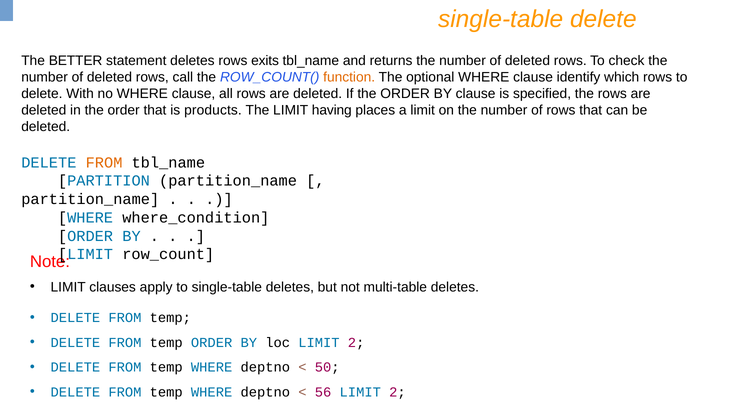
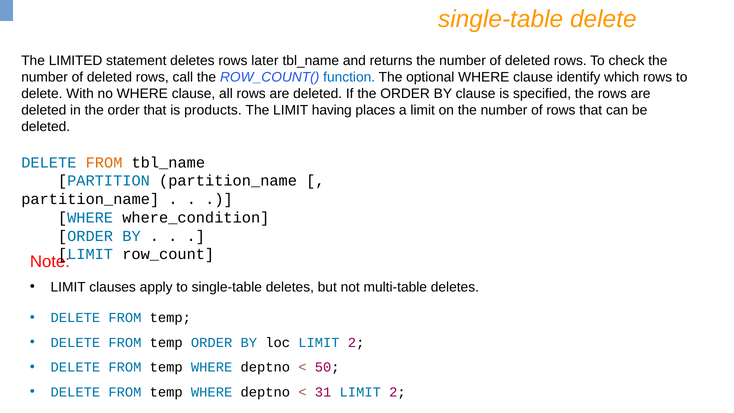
BETTER: BETTER -> LIMITED (76, 60)
exits: exits -> later (265, 60)
function colour: orange -> blue (349, 77)
56: 56 -> 31 (323, 392)
